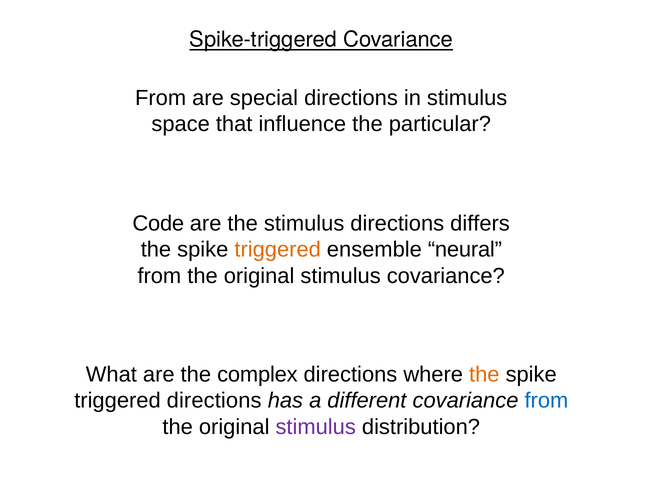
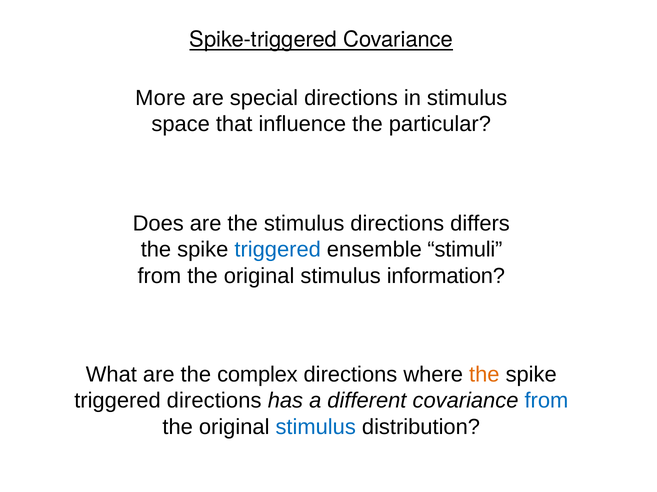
From: From -> More (160, 98)
Code: Code -> Does (158, 224)
triggered colour: orange -> blue (278, 250)
neural: neural -> stimuli (465, 250)
stimulus covariance: covariance -> information (446, 276)
stimulus colour: purple -> blue (316, 427)
